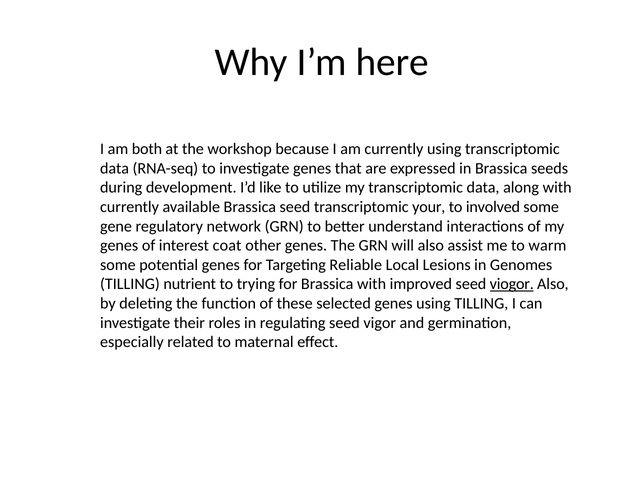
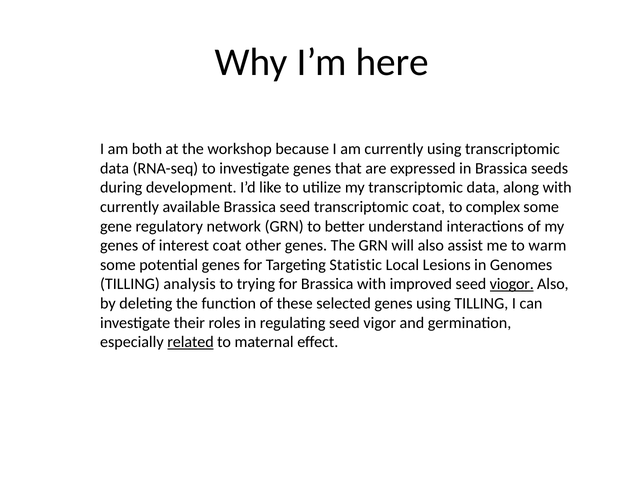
transcriptomic your: your -> coat (429, 207)
involved: involved -> complex (493, 207)
Reliable: Reliable -> Statistic (356, 265)
nutrient: nutrient -> analysis (190, 284)
related underline: none -> present (191, 342)
